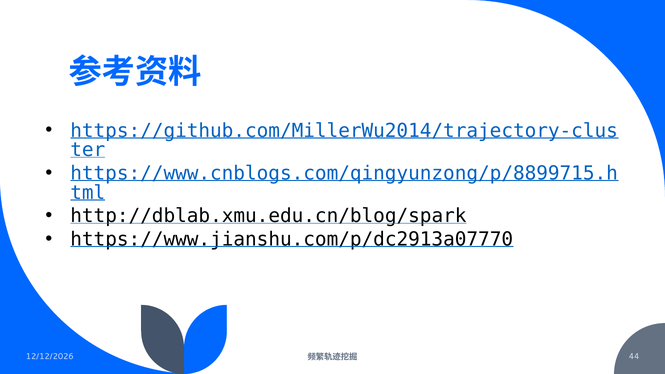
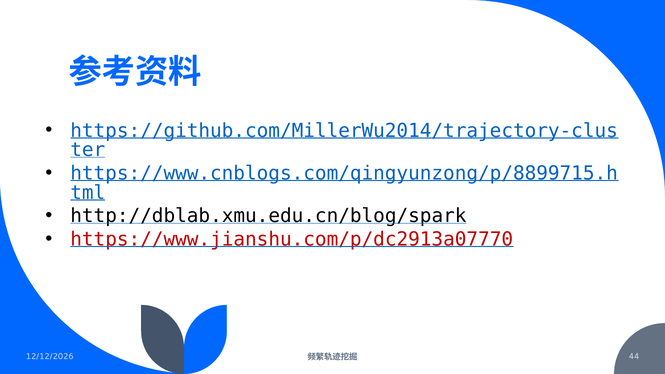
https://www.jianshu.com/p/dc2913a07770 colour: black -> red (292, 239)
